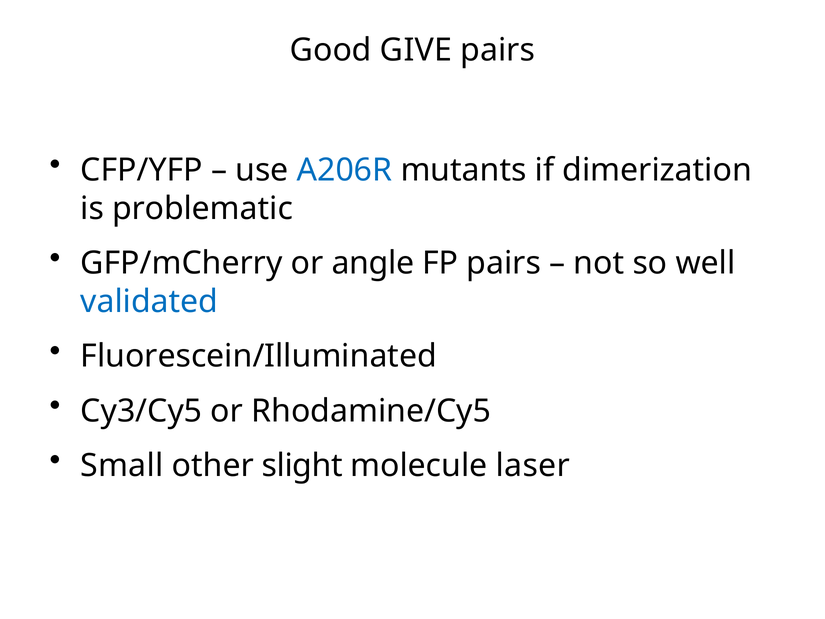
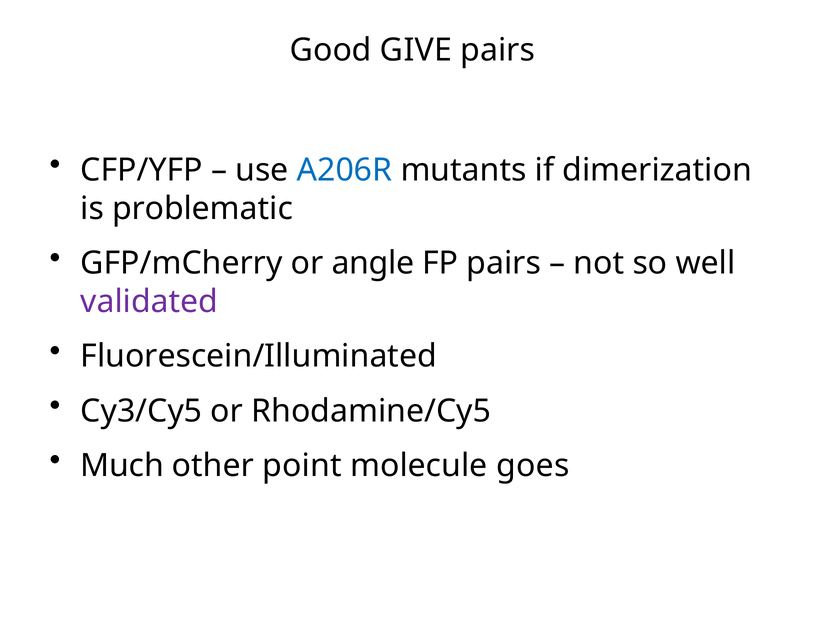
validated colour: blue -> purple (149, 302)
Small: Small -> Much (122, 465)
slight: slight -> point (302, 465)
laser: laser -> goes (533, 465)
